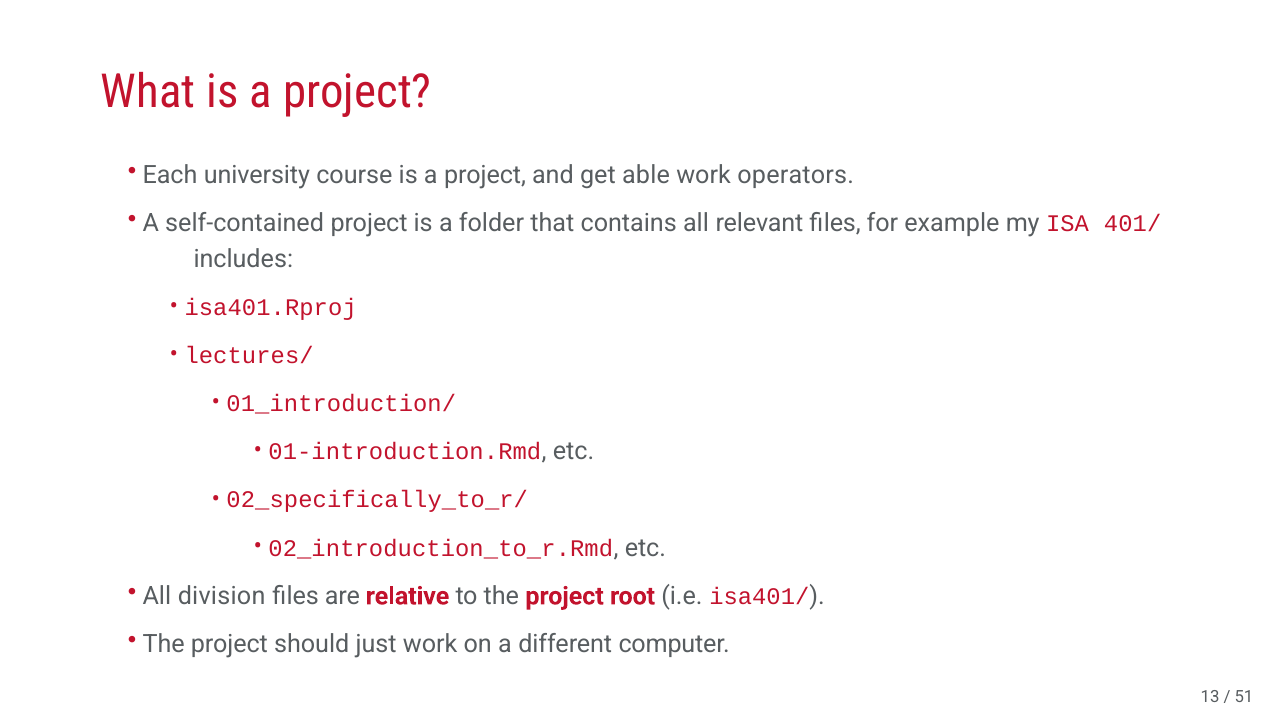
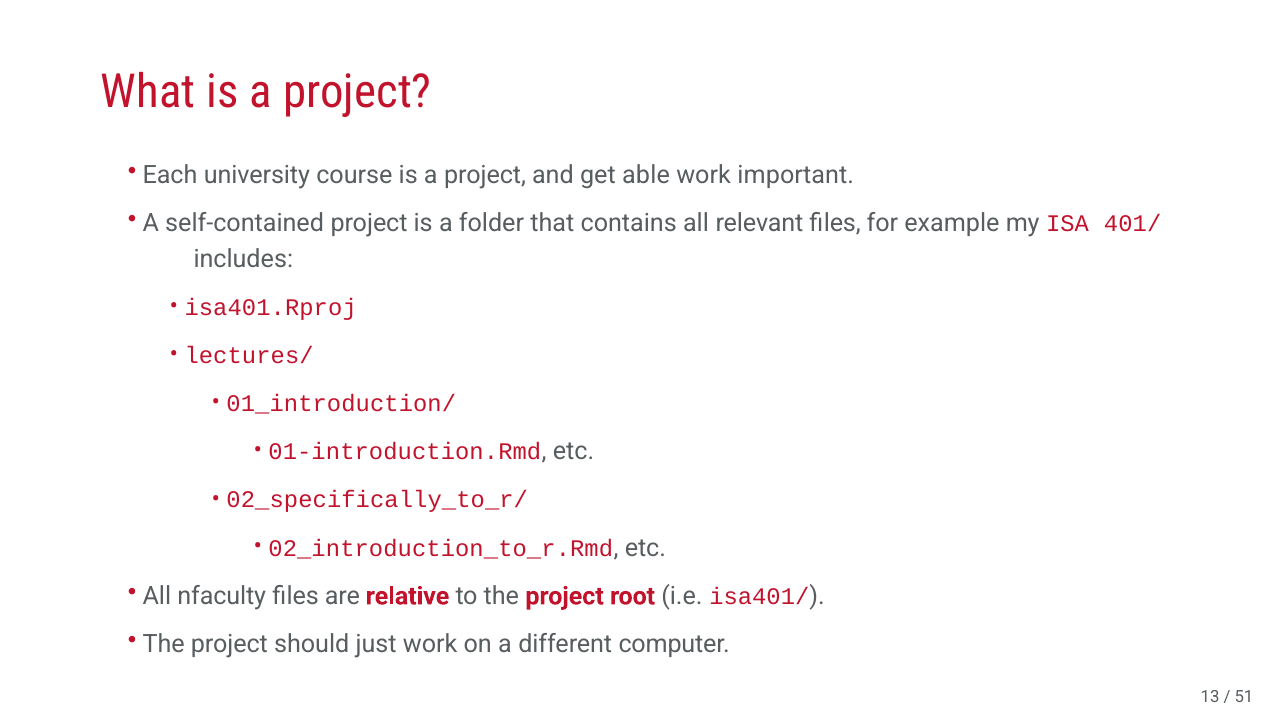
operators: operators -> important (796, 175)
division: division -> nfaculty (222, 596)
